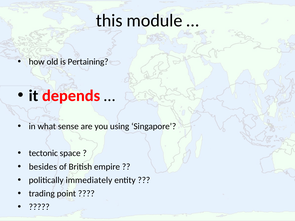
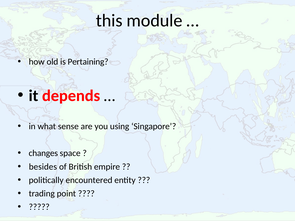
tectonic: tectonic -> changes (43, 153)
immediately: immediately -> encountered (89, 180)
